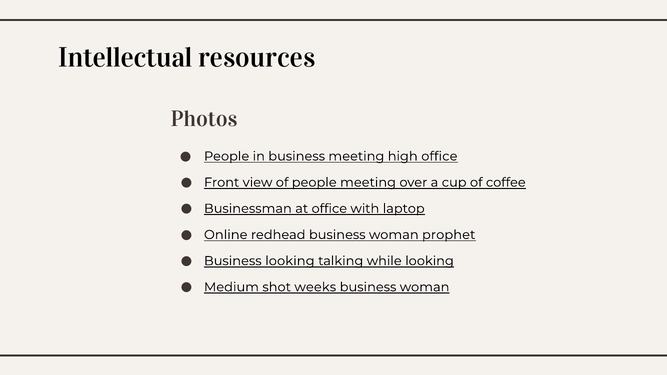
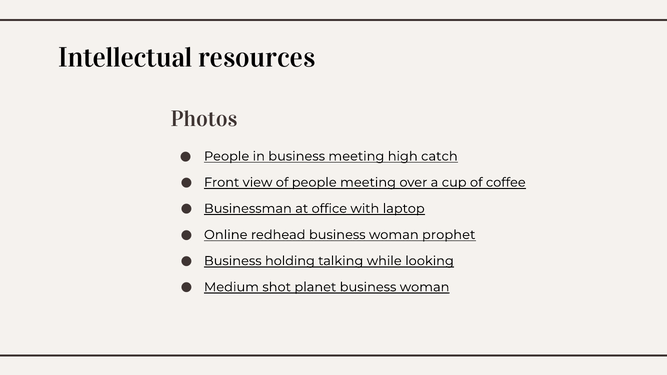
high office: office -> catch (439, 156)
Business looking: looking -> holding (290, 261)
weeks: weeks -> planet (315, 287)
